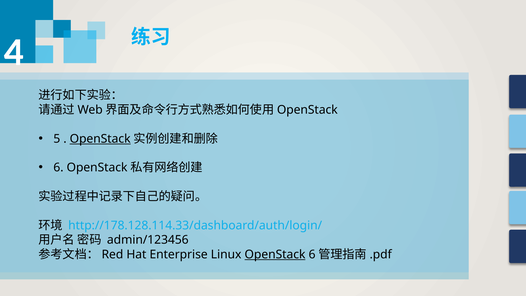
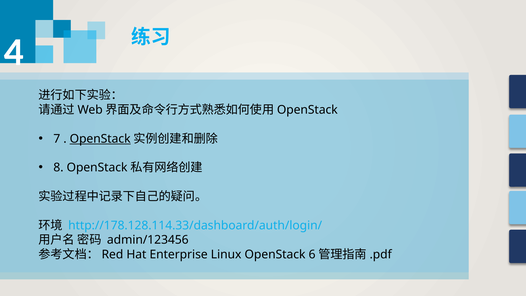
5: 5 -> 7 (57, 139)
6: 6 -> 8 (58, 168)
OpenStack underline: present -> none (275, 254)
